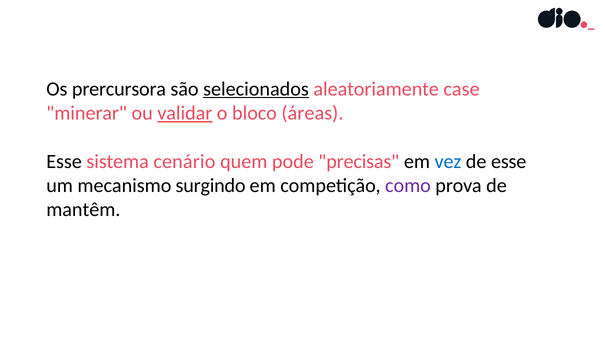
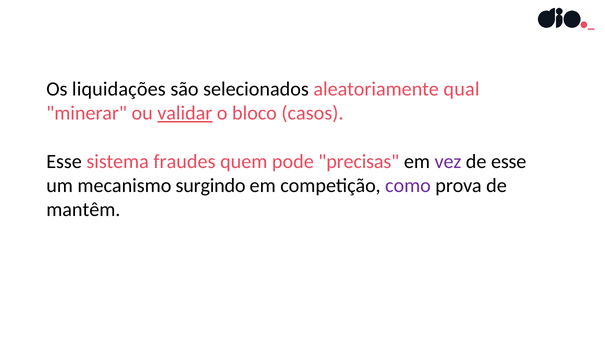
prercursora: prercursora -> liquidações (119, 89)
selecionados underline: present -> none (256, 89)
case: case -> qual (462, 89)
áreas: áreas -> casos (312, 113)
cenário: cenário -> fraudes (184, 162)
vez colour: blue -> purple (448, 162)
